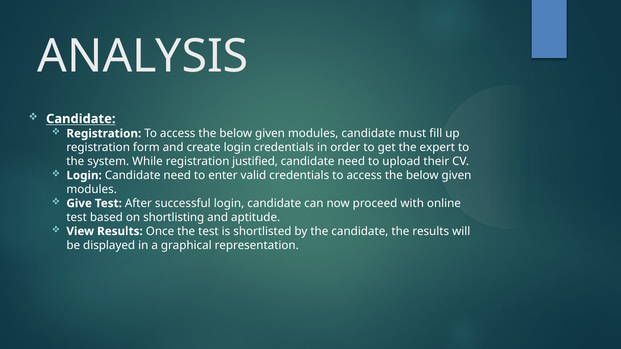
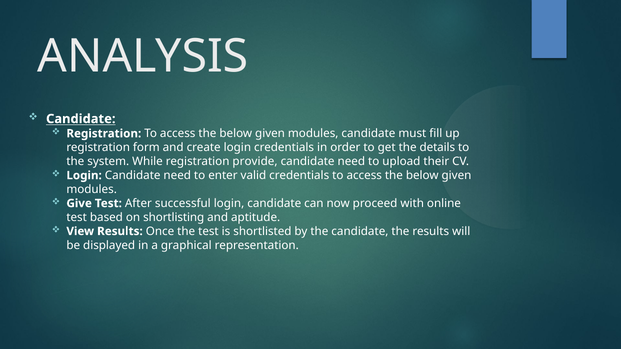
expert: expert -> details (437, 148)
justified: justified -> provide (255, 162)
